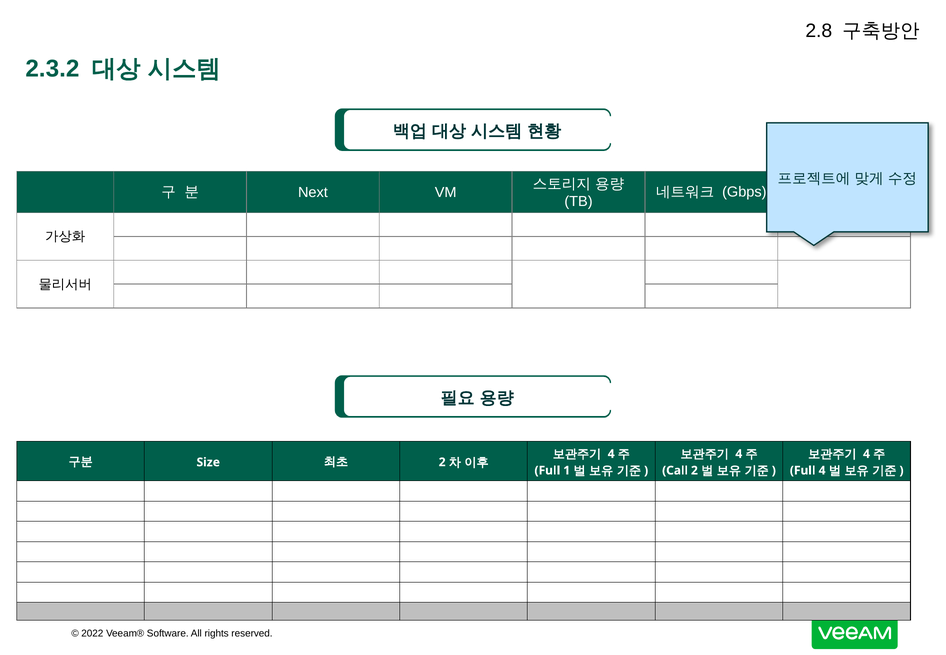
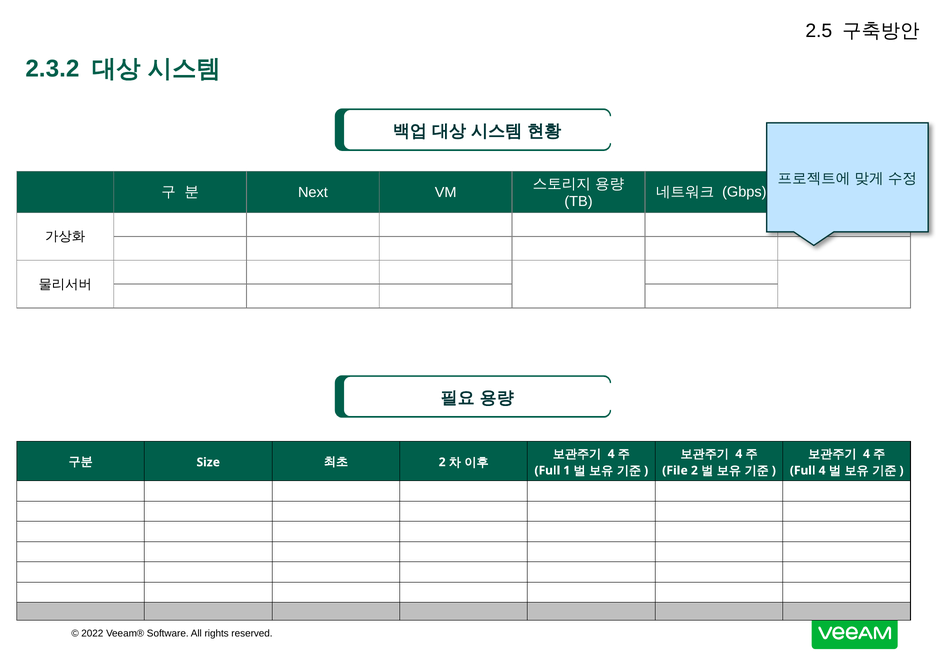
2.8: 2.8 -> 2.5 (819, 31)
Call: Call -> File (675, 470)
